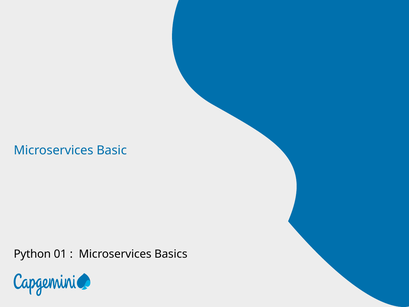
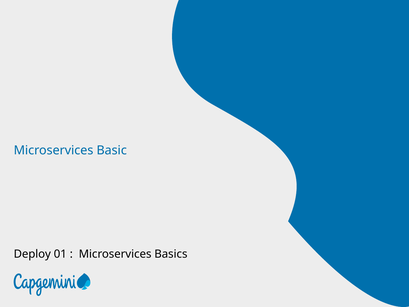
Python: Python -> Deploy (32, 254)
